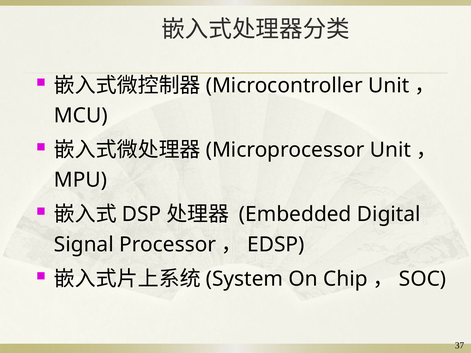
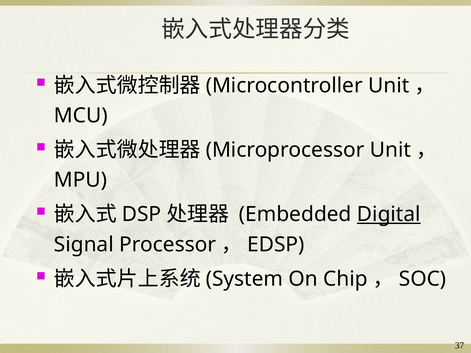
Digital underline: none -> present (389, 215)
